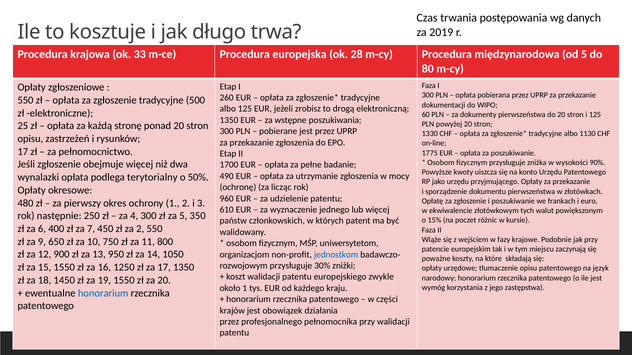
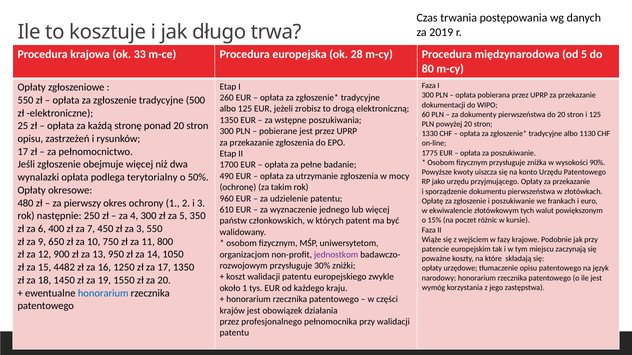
licząc: licząc -> takim (281, 188)
za 2: 2 -> 3 (140, 229)
jednostkom colour: blue -> purple (336, 255)
15 1550: 1550 -> 4482 (64, 268)
